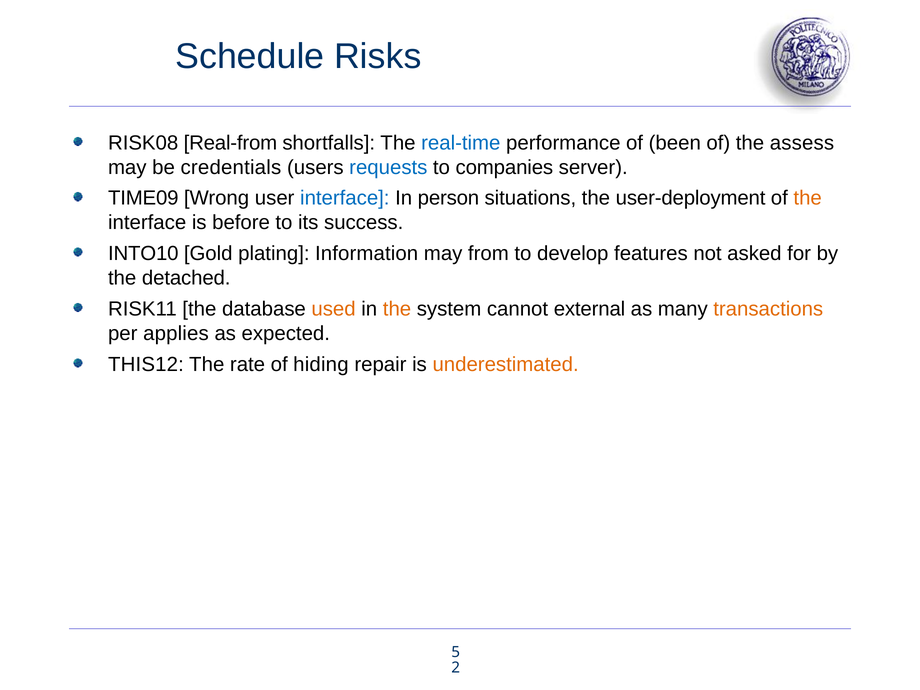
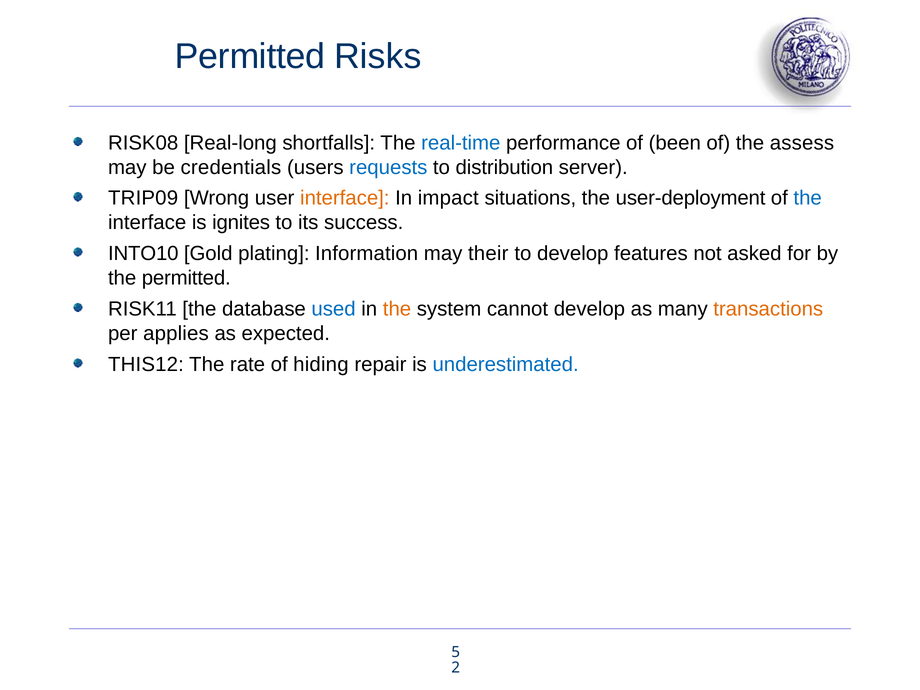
Schedule: Schedule -> Permitted (250, 56)
Real-from: Real-from -> Real-long (230, 143)
companies: companies -> distribution (504, 167)
TIME09: TIME09 -> TRIP09 (143, 198)
interface colour: blue -> orange (345, 198)
person: person -> impact (448, 198)
the colour: orange -> blue (808, 198)
before: before -> ignites (241, 223)
from: from -> their (488, 254)
the detached: detached -> permitted (186, 278)
used colour: orange -> blue (334, 309)
cannot external: external -> develop (589, 309)
underestimated colour: orange -> blue (506, 364)
